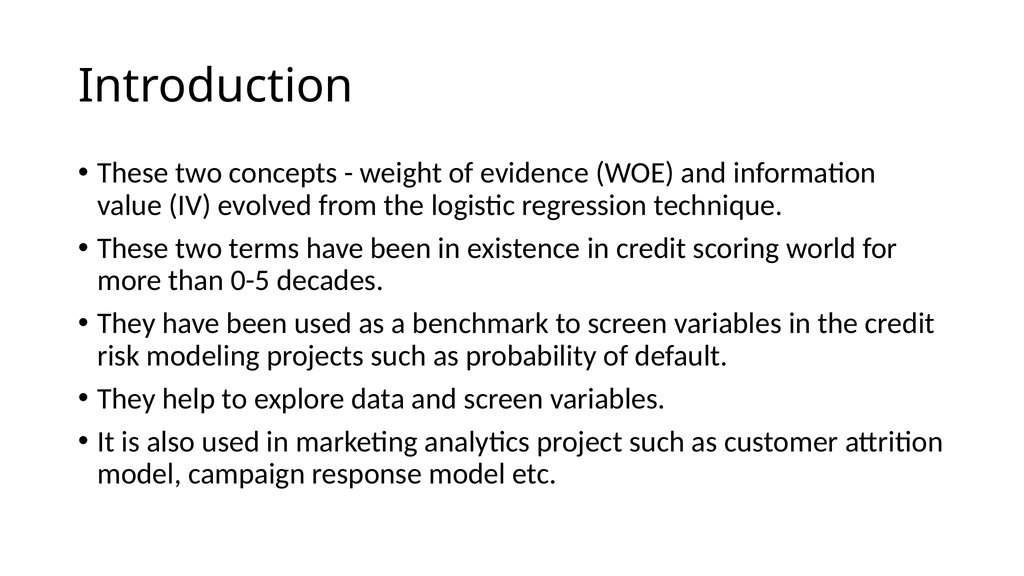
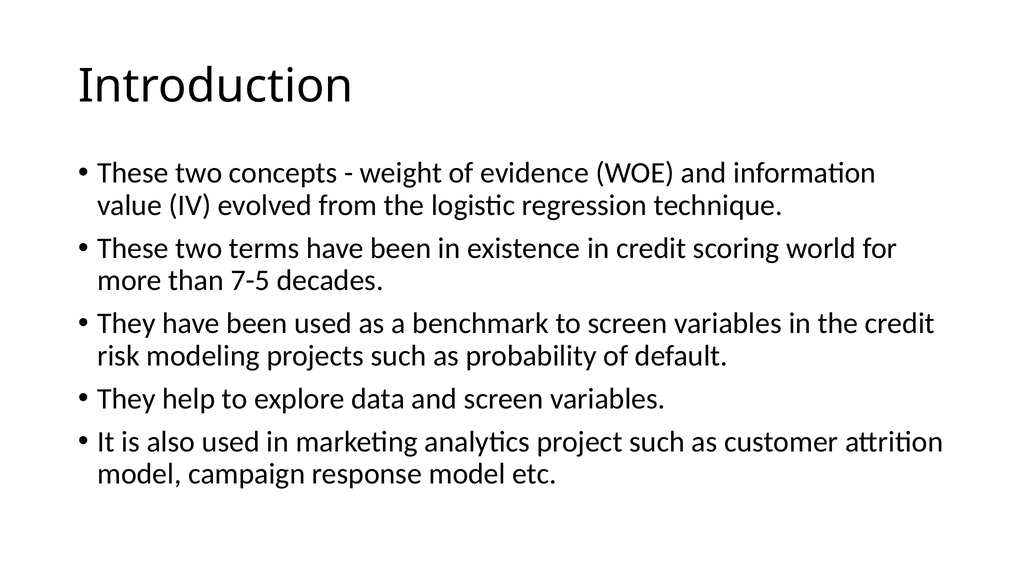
0-5: 0-5 -> 7-5 (250, 281)
